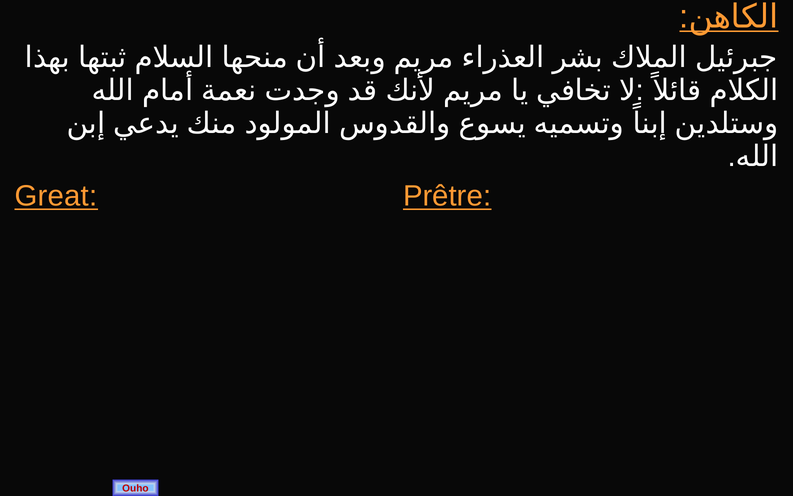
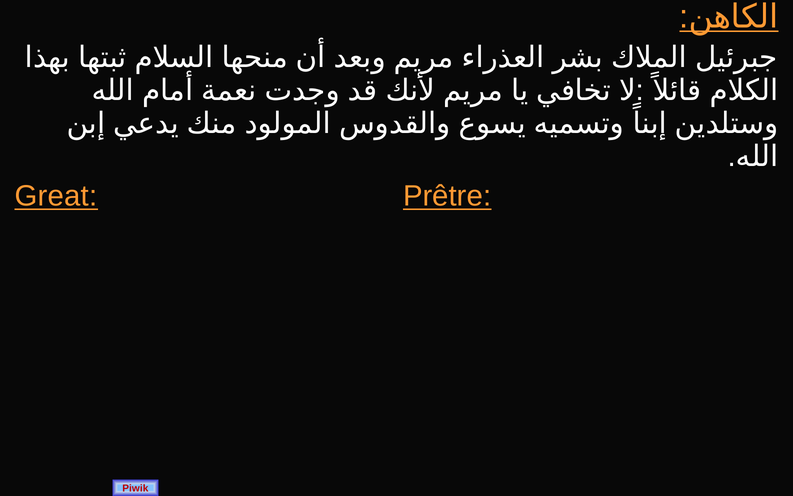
Ouho: Ouho -> Piwik (135, 488)
